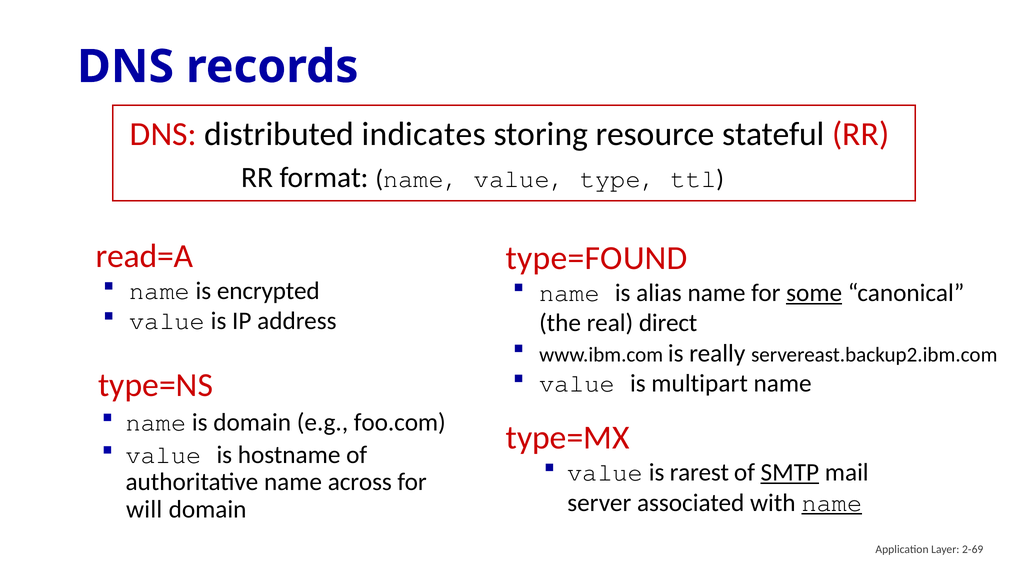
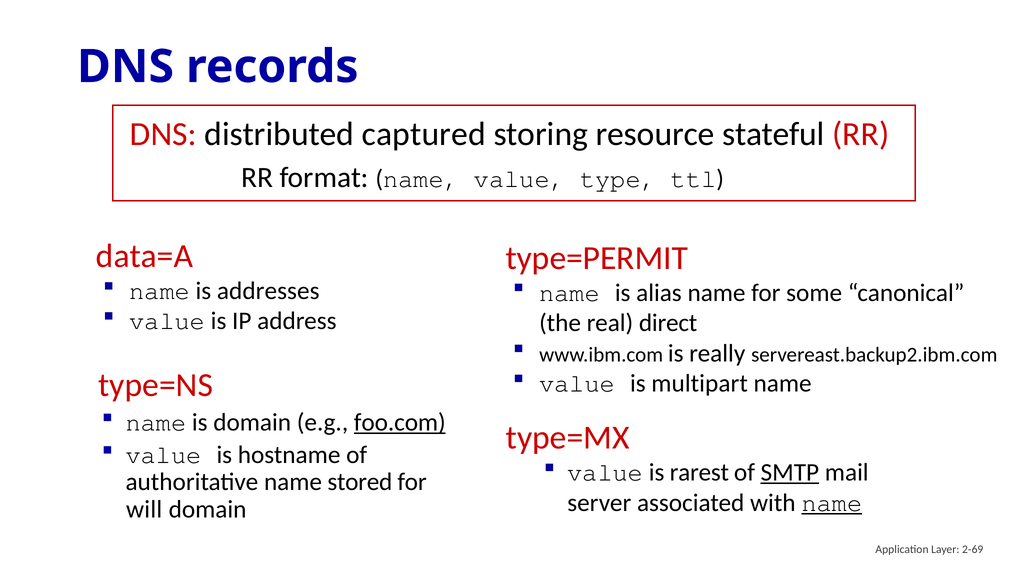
indicates: indicates -> captured (424, 134)
read=A: read=A -> data=A (144, 256)
type=FOUND: type=FOUND -> type=PERMIT (597, 258)
encrypted: encrypted -> addresses (268, 291)
some underline: present -> none (814, 293)
foo.com underline: none -> present (400, 422)
across: across -> stored (360, 482)
